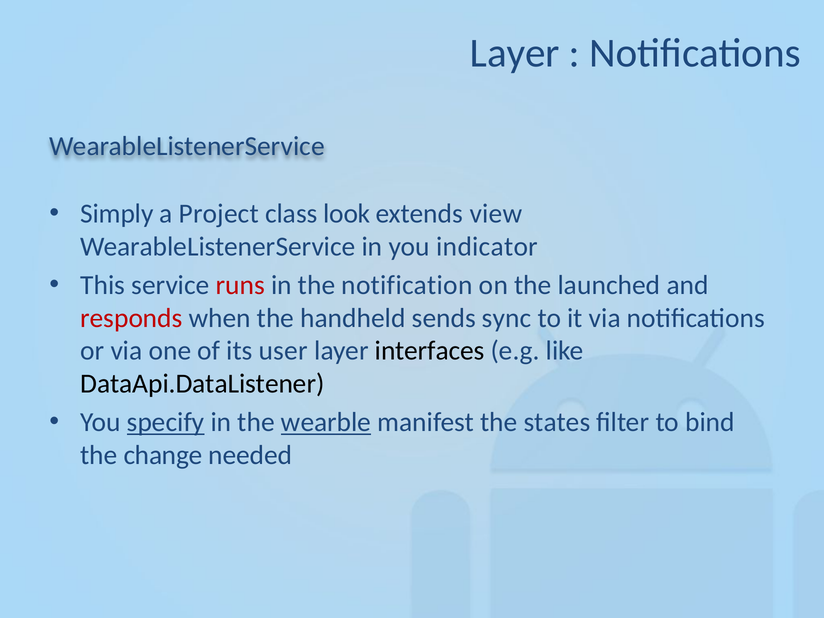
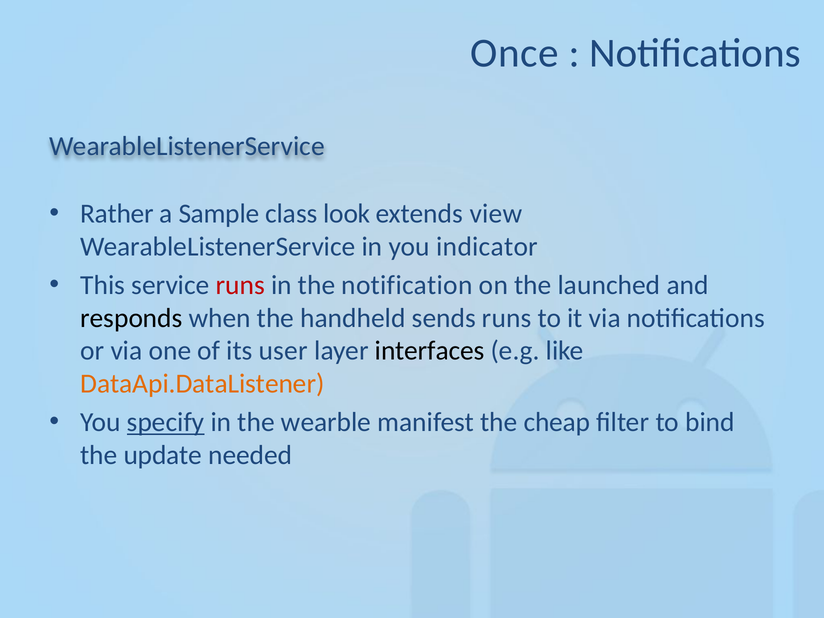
Layer: Layer -> Once (514, 53)
Simply: Simply -> Rather (117, 214)
Project: Project -> Sample (219, 214)
responds colour: red -> black (131, 318)
sends sync: sync -> runs (507, 318)
DataApi.DataListener colour: black -> orange (202, 384)
wearble underline: present -> none (326, 422)
states: states -> cheap (557, 422)
change: change -> update (163, 455)
